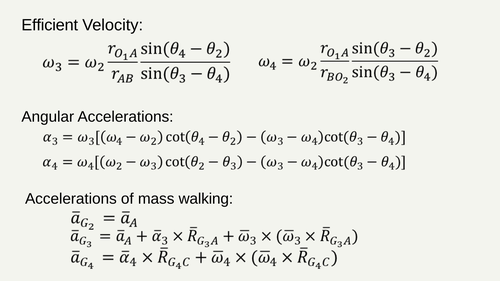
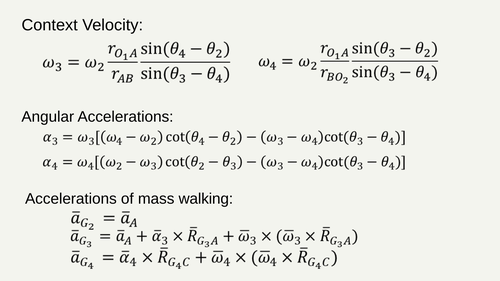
Efficient: Efficient -> Context (50, 25)
